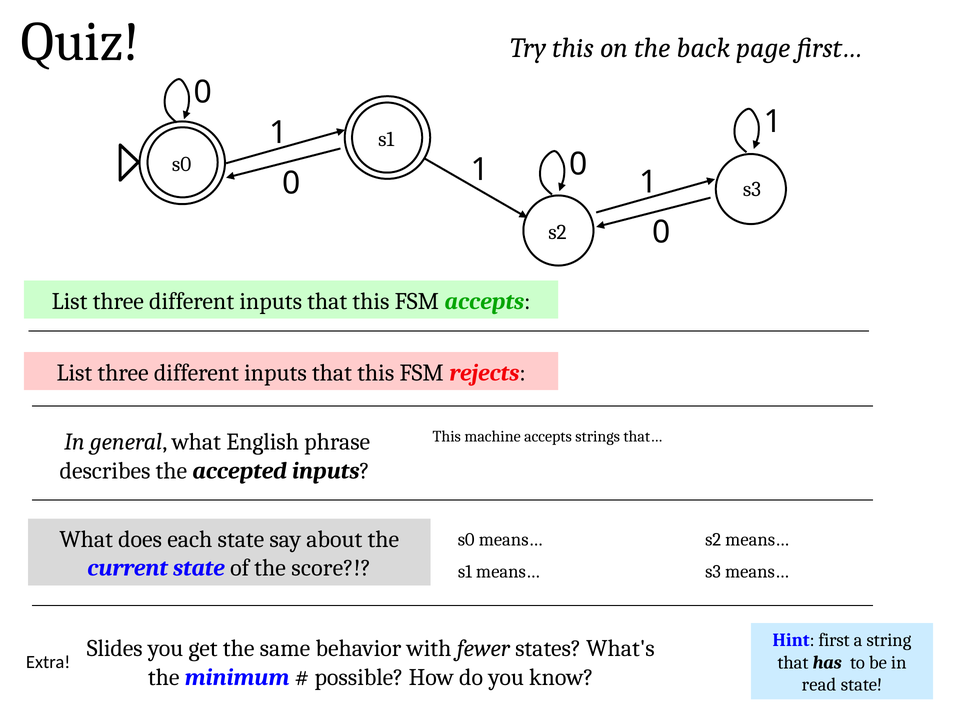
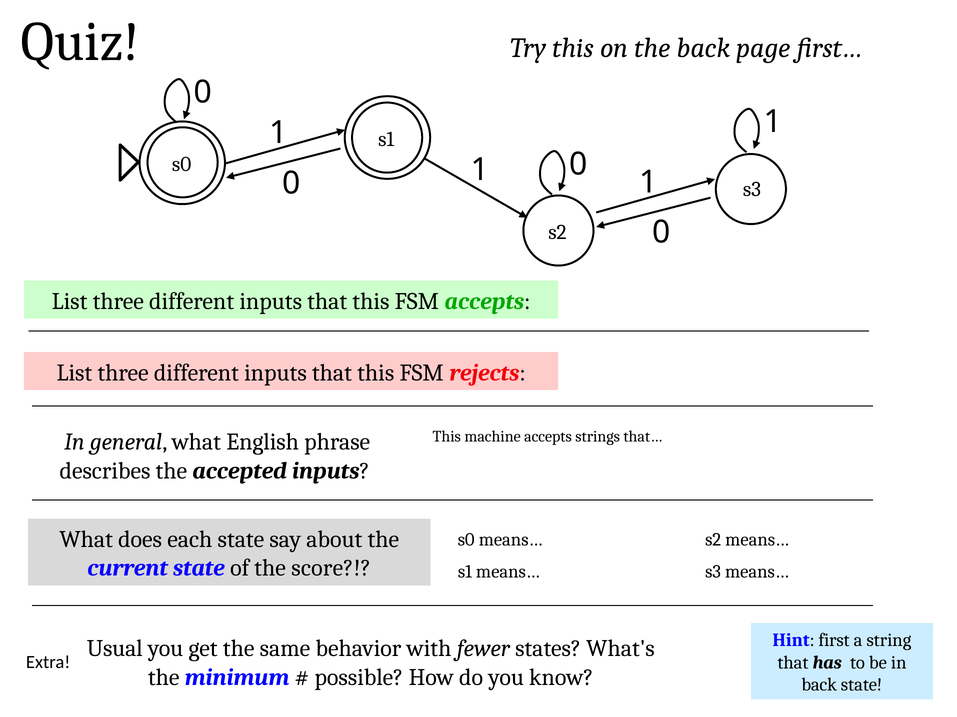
Slides: Slides -> Usual (115, 649)
read: read -> back (819, 685)
